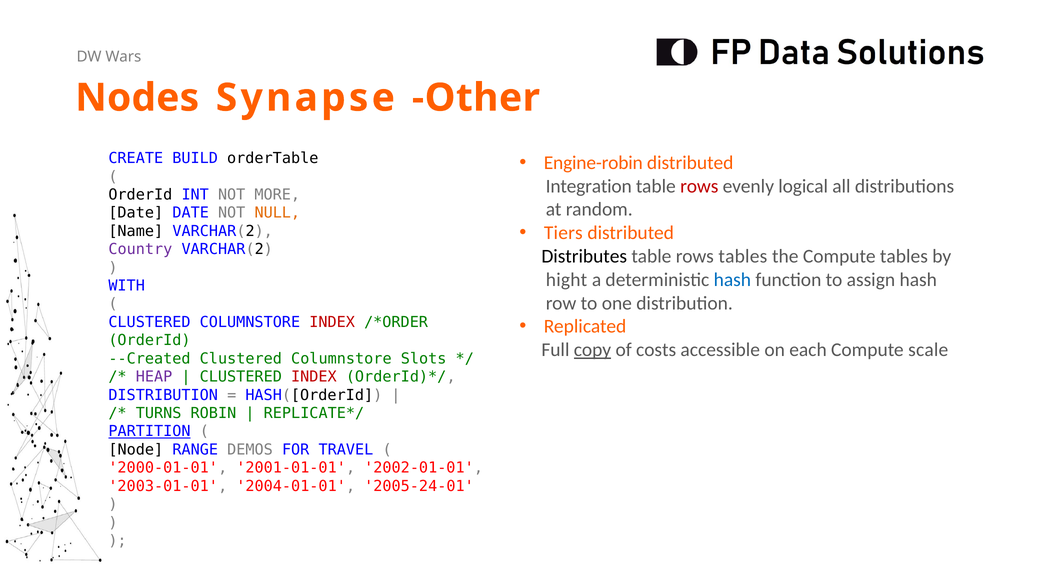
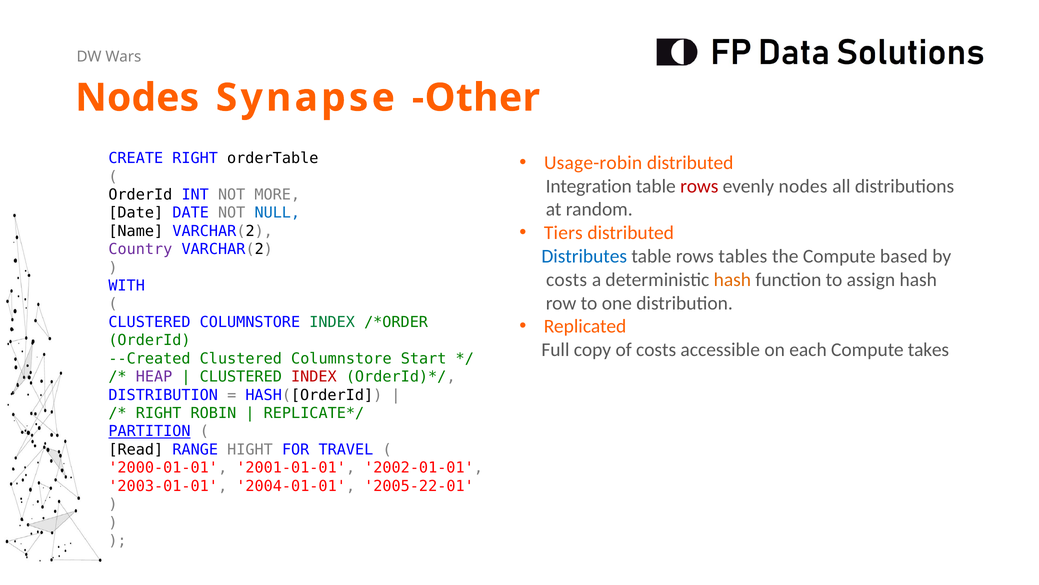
CREATE BUILD: BUILD -> RIGHT (195, 158)
Engine-robin: Engine-robin -> Usage-robin (593, 163)
evenly logical: logical -> nodes (803, 186)
NULL colour: orange -> blue (277, 213)
Distributes colour: black -> blue (584, 256)
Compute tables: tables -> based (904, 256)
hight: hight -> costs (567, 279)
hash colour: blue -> orange (732, 279)
INDEX colour: red -> green (332, 322)
copy underline: present -> none (592, 350)
scale: scale -> takes (928, 350)
Slots: Slots -> Start (424, 358)
TURNS: TURNS -> RIGHT (159, 413)
Node: Node -> Read (136, 449)
DEMOS: DEMOS -> HIGHT (250, 449)
2005-24-01: 2005-24-01 -> 2005-22-01 (419, 486)
